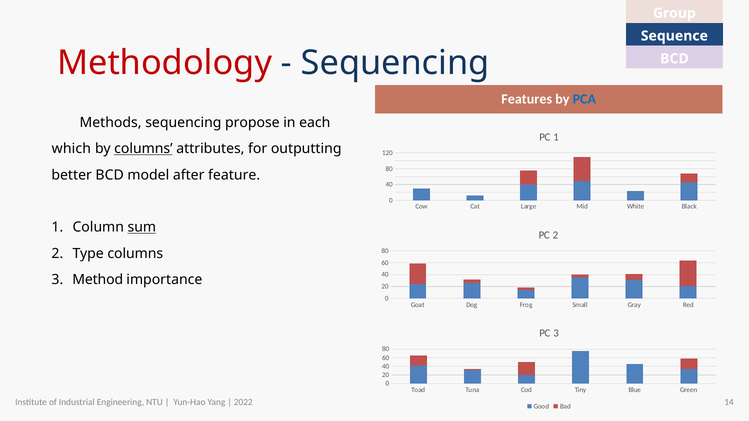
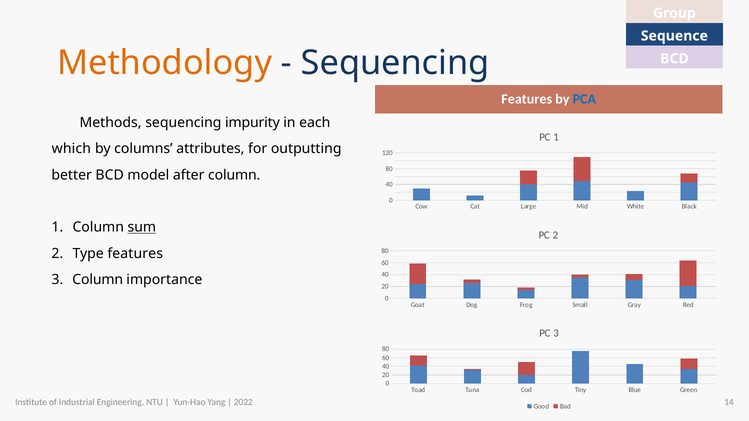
Methodology colour: red -> orange (165, 63)
propose: propose -> impurity (252, 123)
columns underline: present -> none (143, 149)
after feature: feature -> column (234, 175)
Type columns: columns -> features (135, 254)
3 Method: Method -> Column (98, 280)
